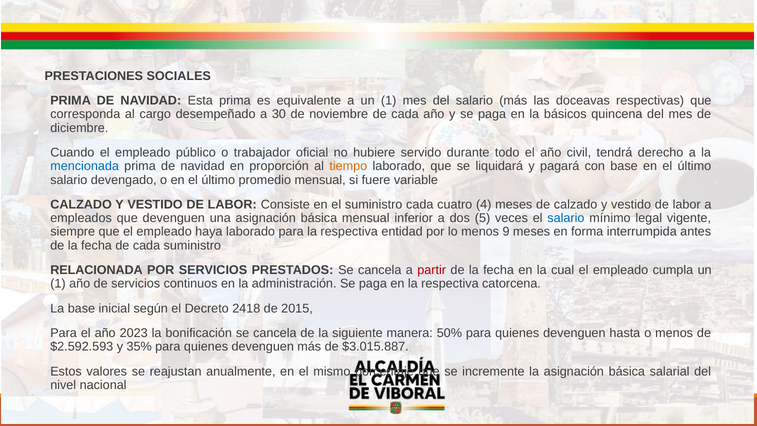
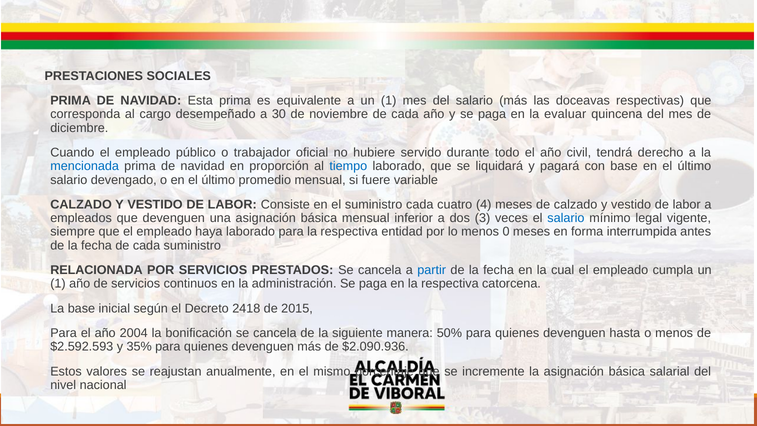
básicos: básicos -> evaluar (565, 114)
tiempo colour: orange -> blue (348, 166)
5: 5 -> 3 (483, 218)
9: 9 -> 0 (506, 232)
partir colour: red -> blue (432, 270)
2023: 2023 -> 2004 (134, 333)
$3.015.887: $3.015.887 -> $2.090.936 (375, 347)
